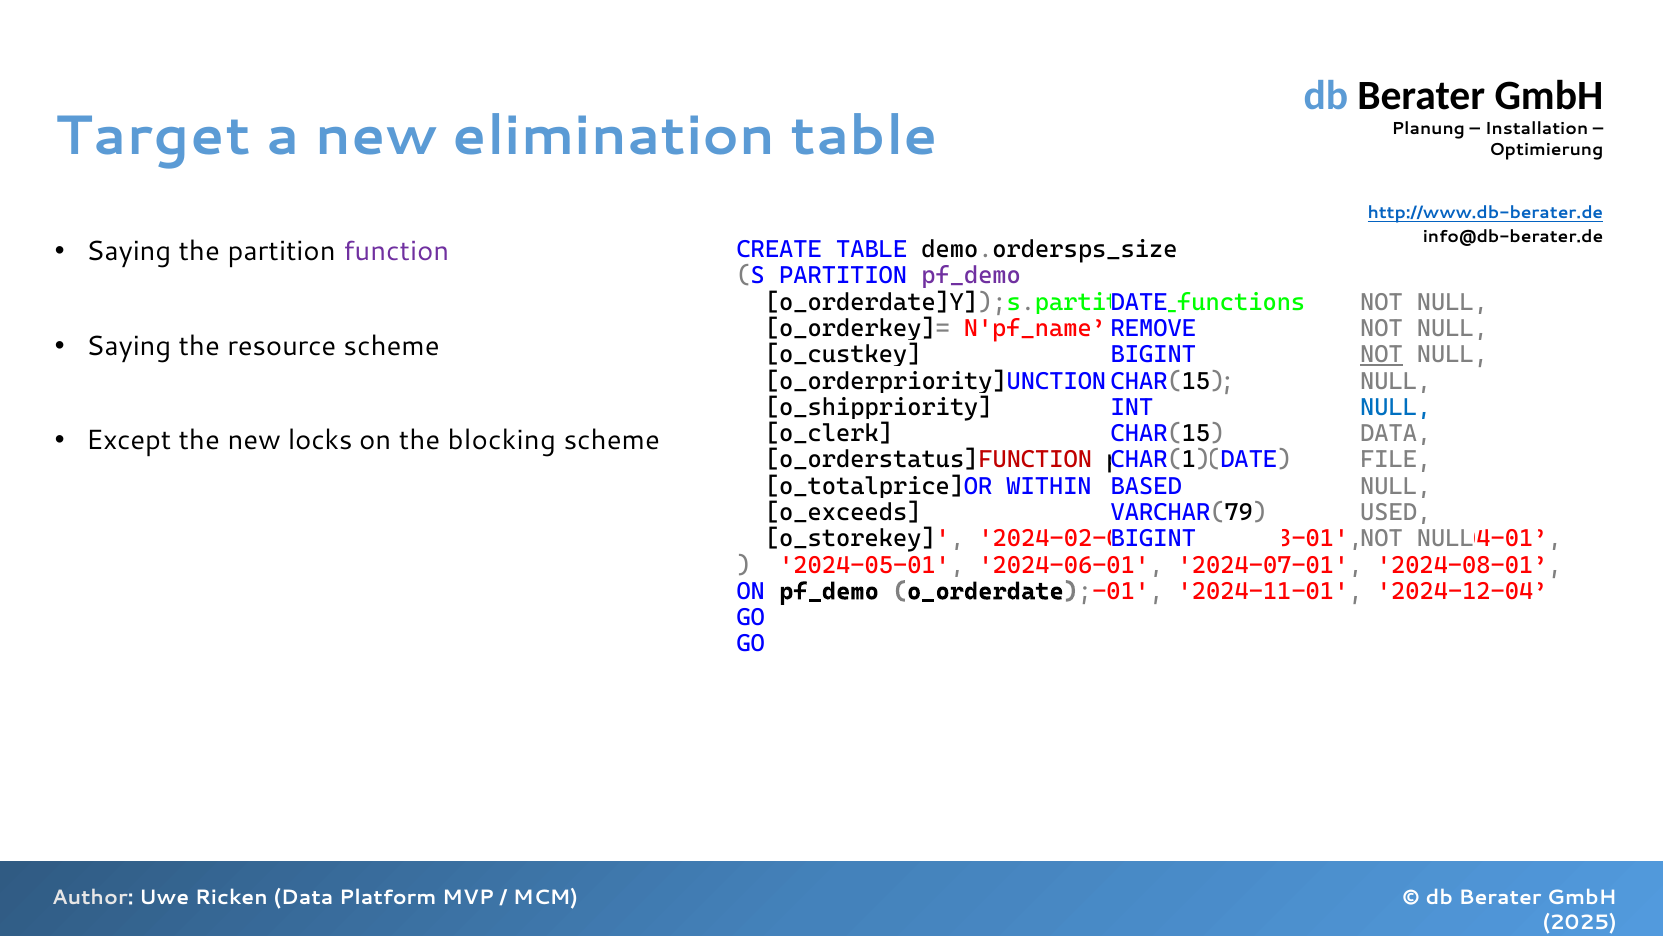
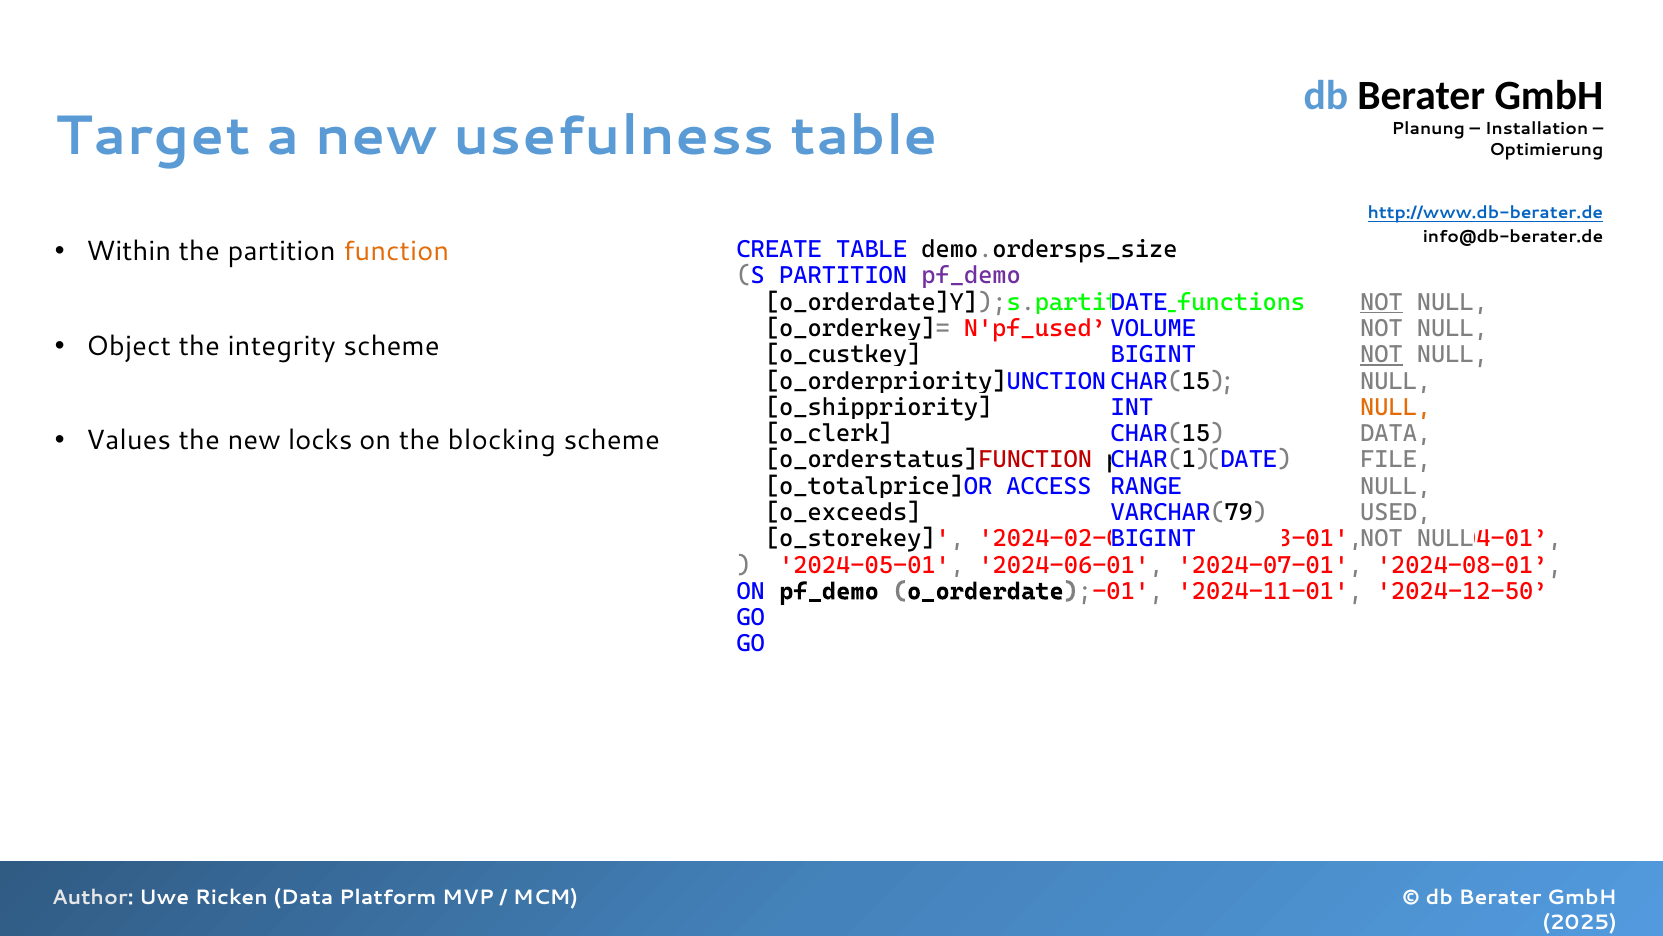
elimination: elimination -> usefulness (614, 136)
Saying: Saying -> Within (129, 251)
function colour: purple -> orange (396, 251)
NOT underline: none -> present (1381, 302)
N'pf_name: N'pf_name -> N'pf_used (1035, 328)
REMOVE: REMOVE -> VOLUME (1153, 328)
Saying: Saying -> Object (129, 346)
resource: resource -> integrity (282, 346)
NULL colour: blue -> orange (1396, 407)
Except: Except -> Values (129, 440)
WITHIN: WITHIN -> ACCESS (1049, 486)
BASED: BASED -> RANGE (1146, 486)
2024-12-04: 2024-12-04 -> 2024-12-50 (1462, 591)
